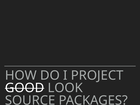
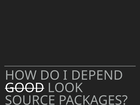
PROJECT: PROJECT -> DEPEND (97, 75)
